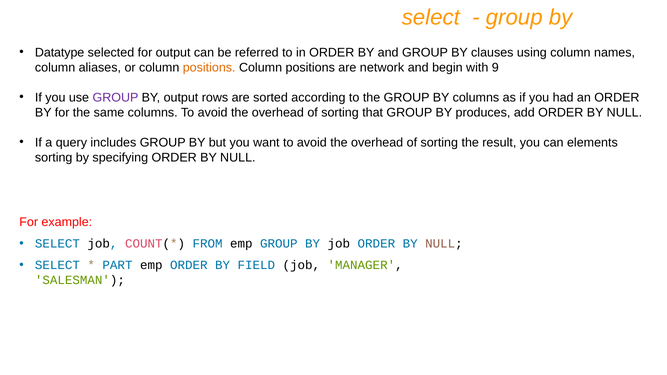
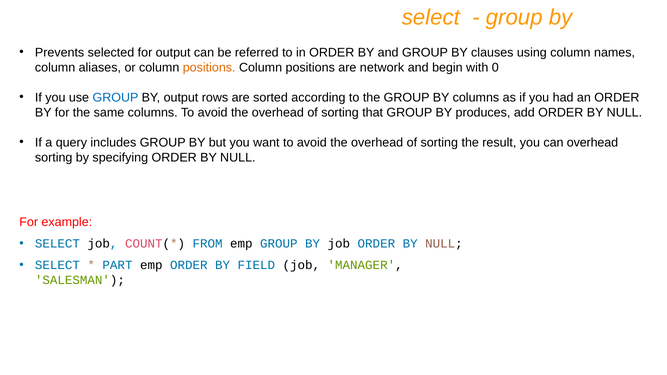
Datatype: Datatype -> Prevents (60, 53)
9: 9 -> 0 (495, 68)
GROUP colour: purple -> blue (115, 98)
can elements: elements -> overhead (592, 143)
